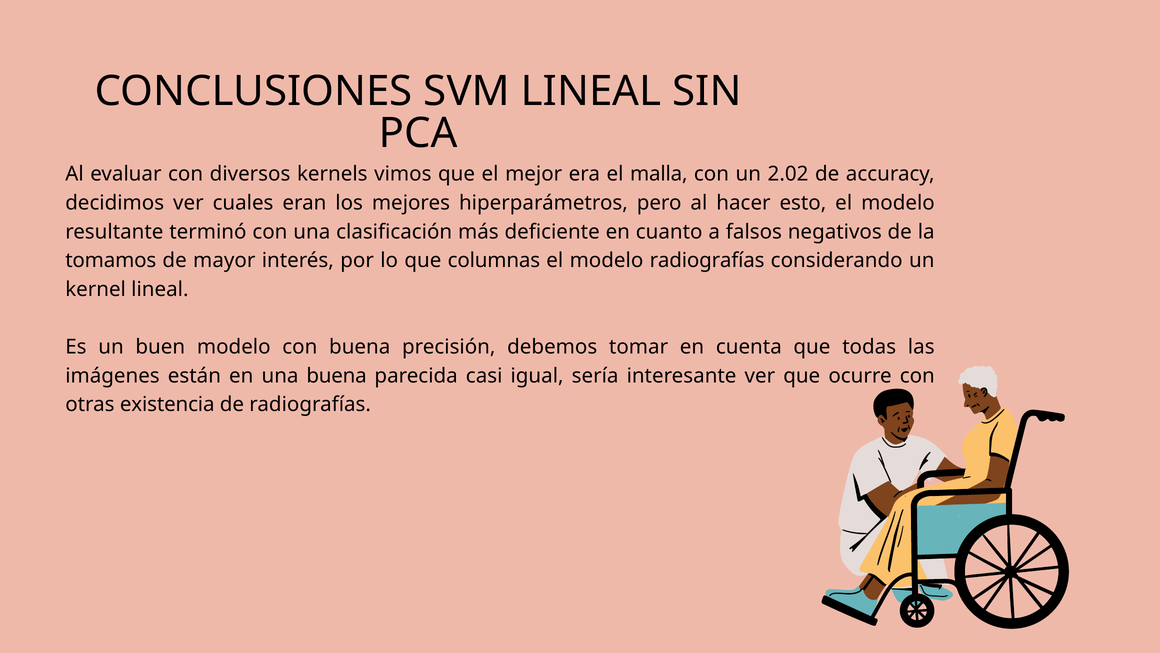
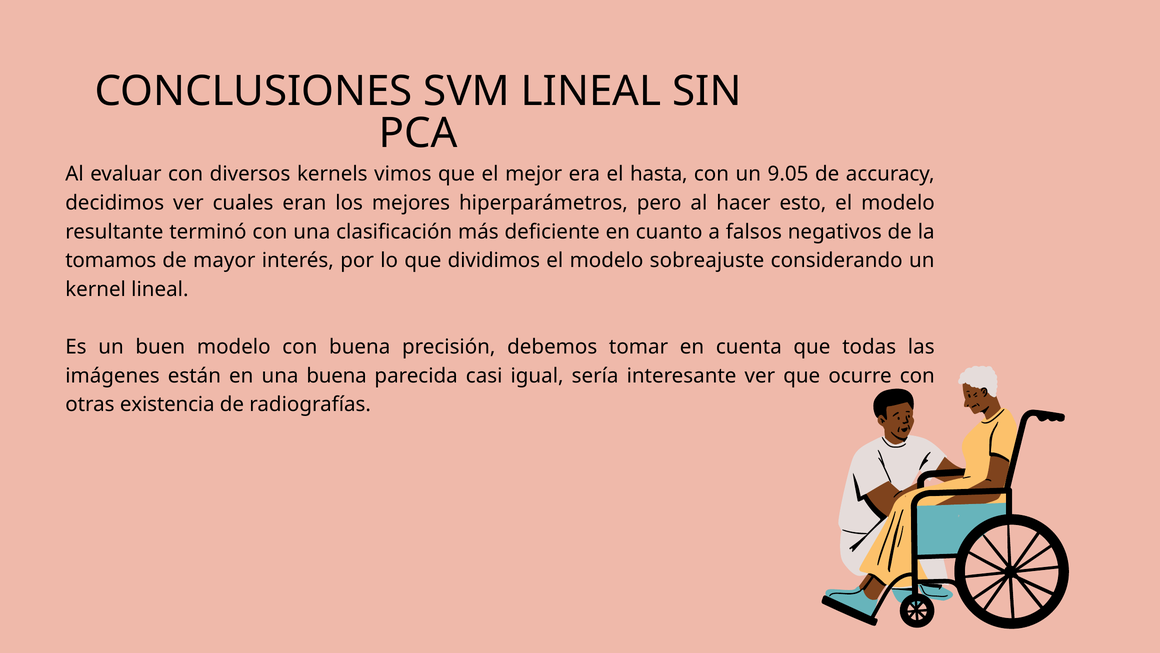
malla: malla -> hasta (659, 174)
2.02: 2.02 -> 9.05 (788, 174)
columnas: columnas -> dividimos (494, 260)
modelo radiografías: radiografías -> sobreajuste (707, 260)
